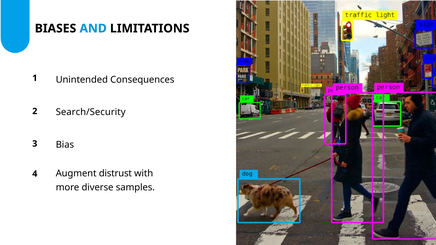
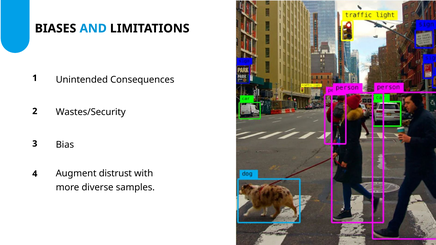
Search/Security: Search/Security -> Wastes/Security (91, 112)
